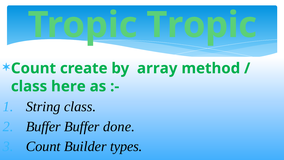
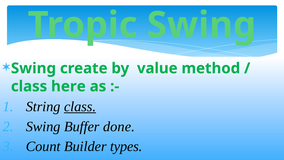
Tropic Tropic: Tropic -> Swing (201, 25)
Count: Count -> Swing (33, 68)
array: array -> value (157, 68)
class underline: none -> present (80, 107)
Buffer: Buffer -> Swing (43, 126)
